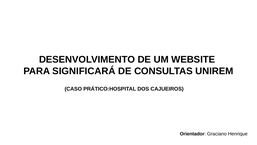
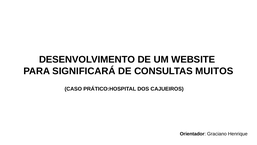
UNIREM: UNIREM -> MUITOS (214, 71)
